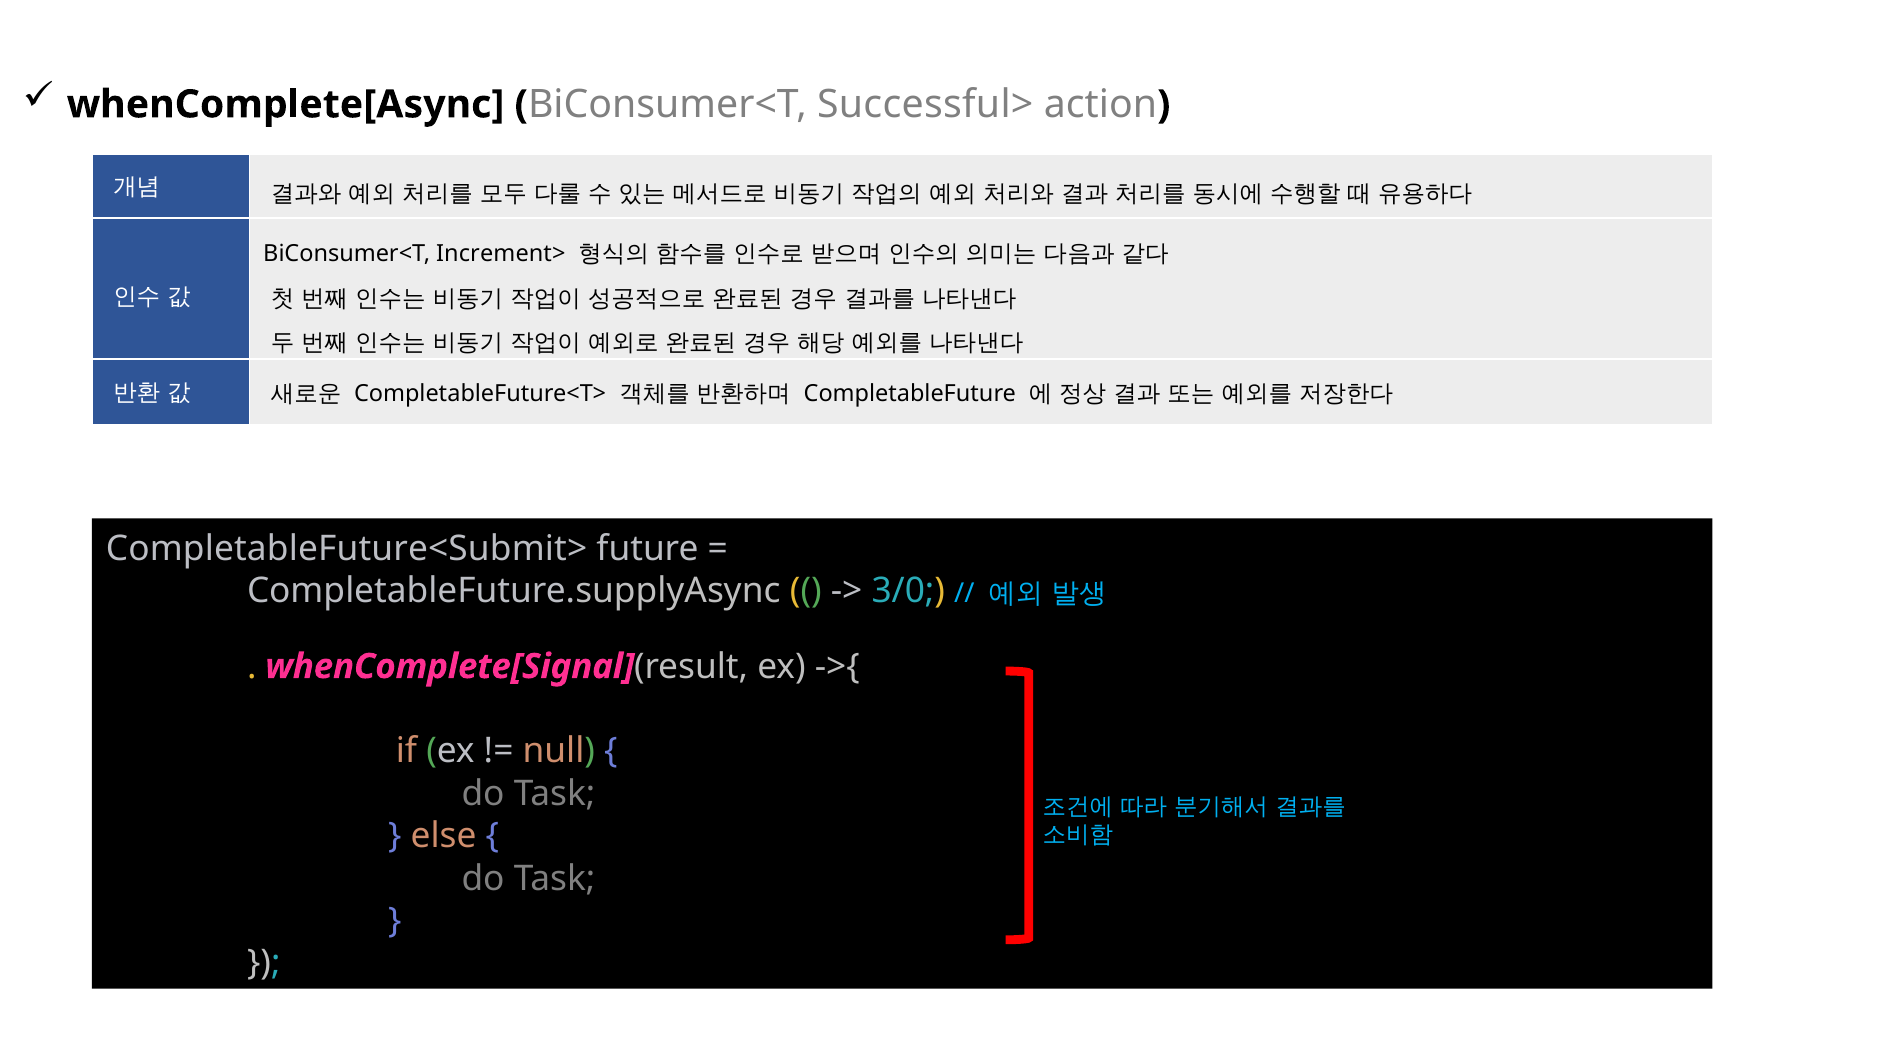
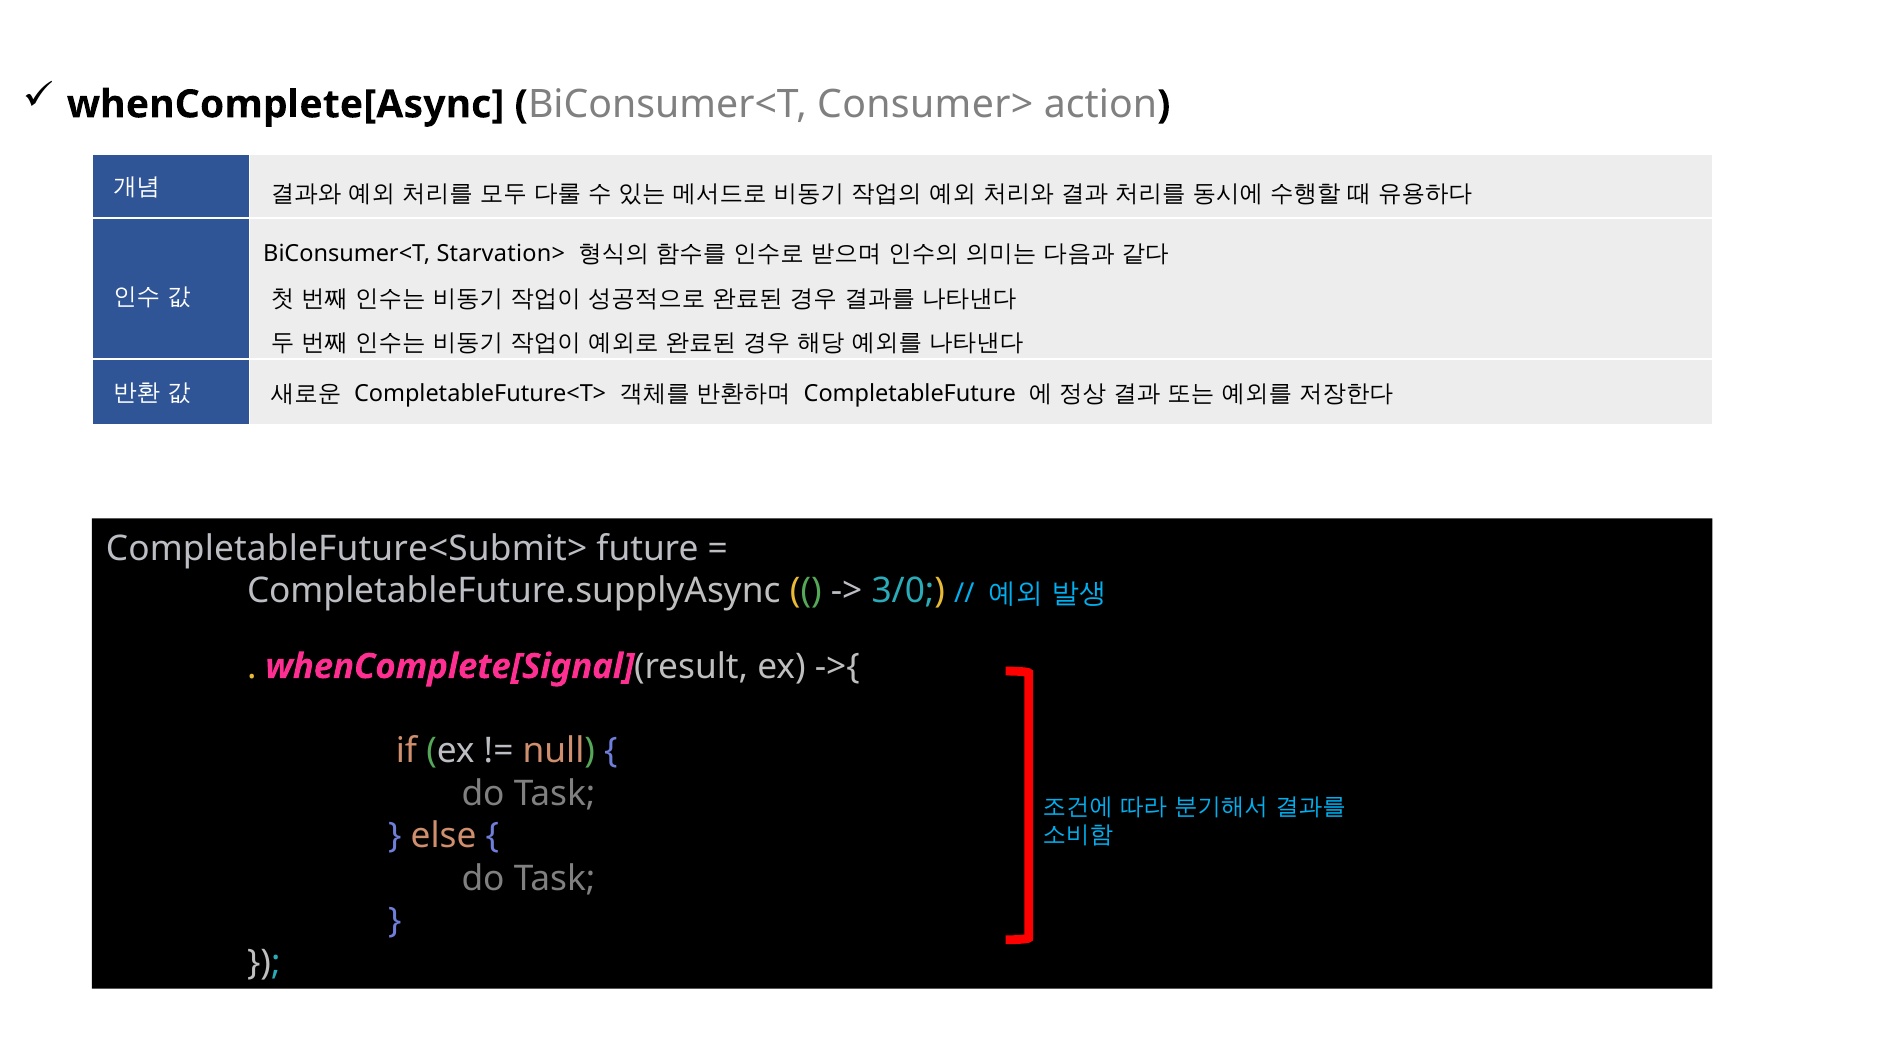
Successful>: Successful> -> Consumer> (925, 104)
Increment>: Increment> -> Starvation> (501, 254)
